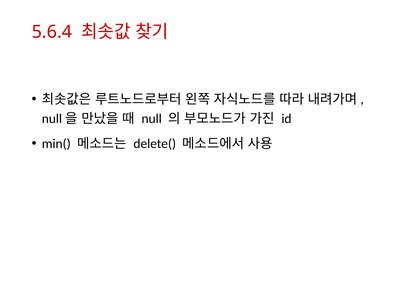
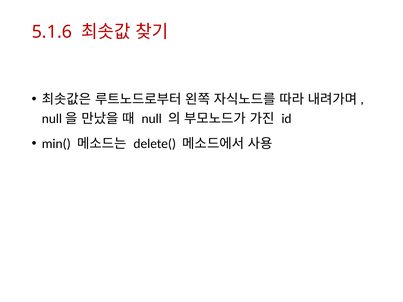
5.6.4: 5.6.4 -> 5.1.6 (52, 32)
